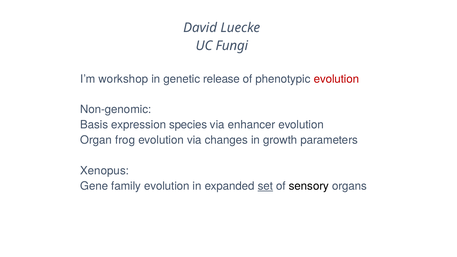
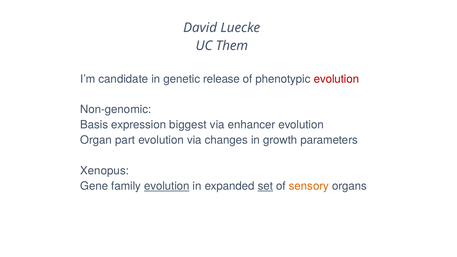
Fungi: Fungi -> Them (232, 46)
workshop: workshop -> candidate (123, 79)
species: species -> biggest (188, 125)
frog: frog -> part (125, 140)
evolution underline: none -> present (167, 186)
sensory colour: black -> orange (309, 186)
